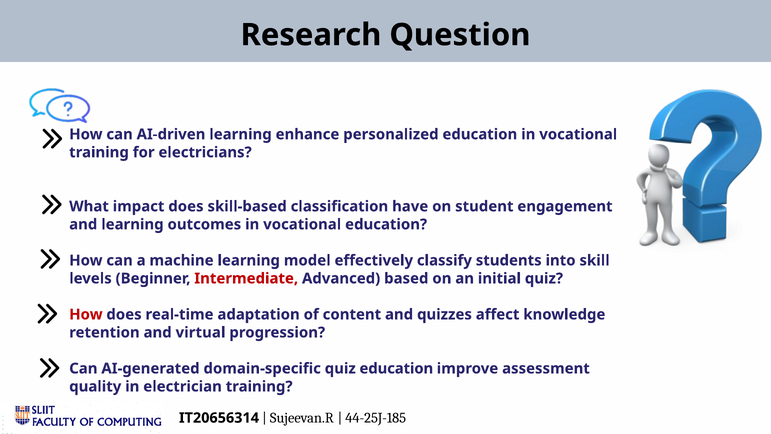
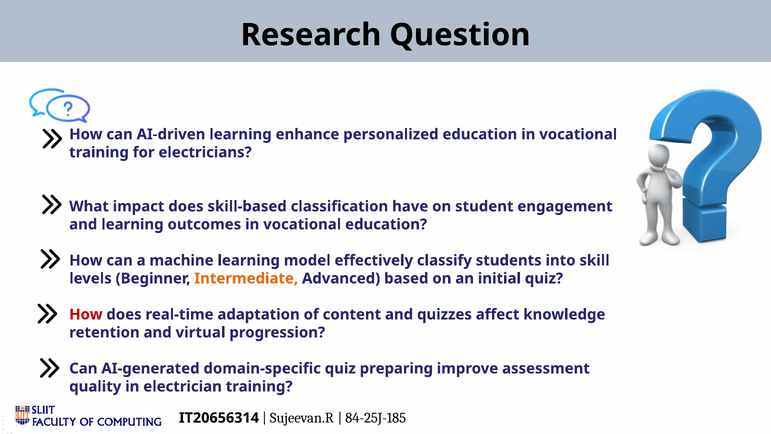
Intermediate colour: red -> orange (246, 278)
quiz education: education -> preparing (396, 368)
44-25J-185: 44-25J-185 -> 84-25J-185 (376, 418)
